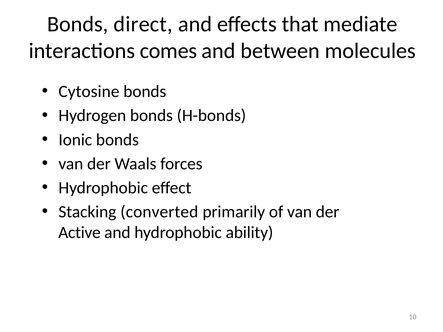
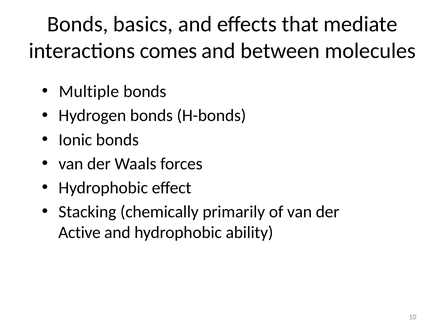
direct: direct -> basics (143, 24)
Cytosine: Cytosine -> Multiple (89, 92)
converted: converted -> chemically (159, 212)
